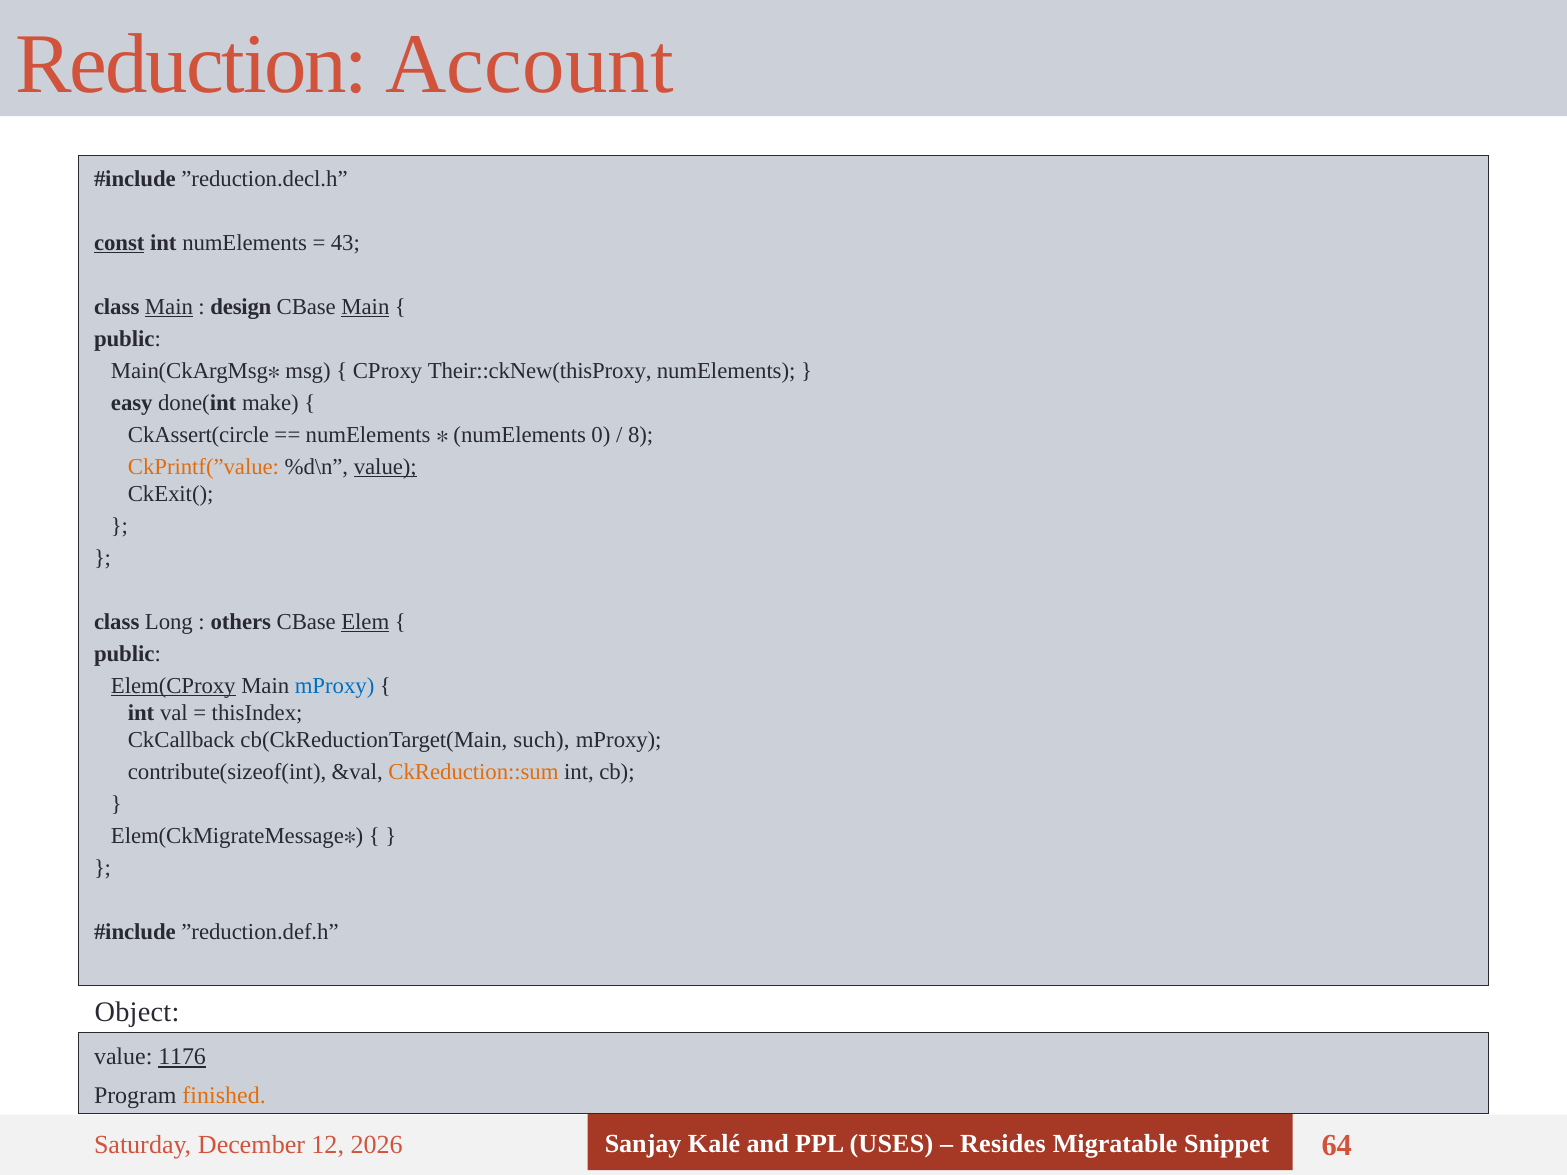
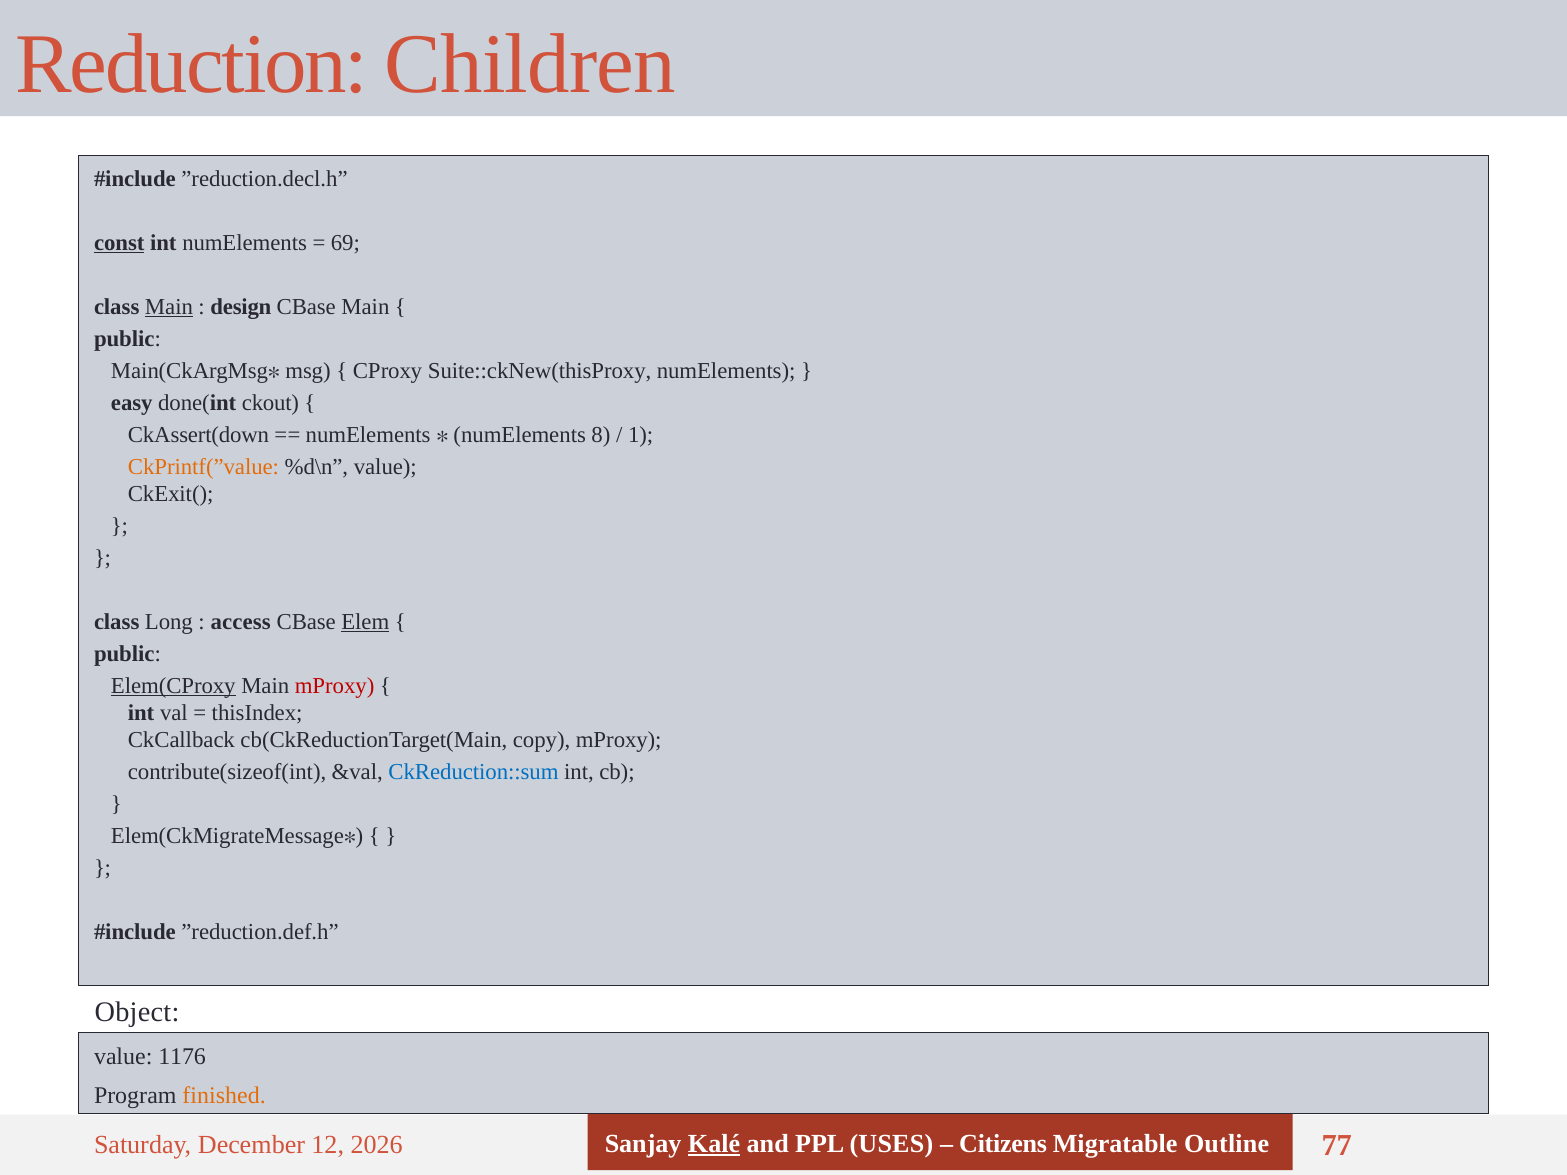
Account: Account -> Children (530, 65)
43: 43 -> 69 (345, 243)
Main underline: present -> none (365, 307)
Their::ckNew(thisProxy: Their::ckNew(thisProxy -> Suite::ckNew(thisProxy (540, 371)
make: make -> ckout (270, 403)
CkAssert(circle: CkAssert(circle -> CkAssert(down (199, 435)
0: 0 -> 8 (601, 435)
8: 8 -> 1 (641, 435)
value underline: present -> none (385, 467)
others: others -> access (241, 622)
mProxy colour: blue -> red (335, 686)
such: such -> copy (542, 741)
CkReduction::sum colour: orange -> blue (474, 773)
1176 underline: present -> none (182, 1057)
Kalé underline: none -> present (714, 1144)
Resides: Resides -> Citizens (1003, 1144)
Snippet: Snippet -> Outline (1227, 1144)
64: 64 -> 77 (1337, 1145)
